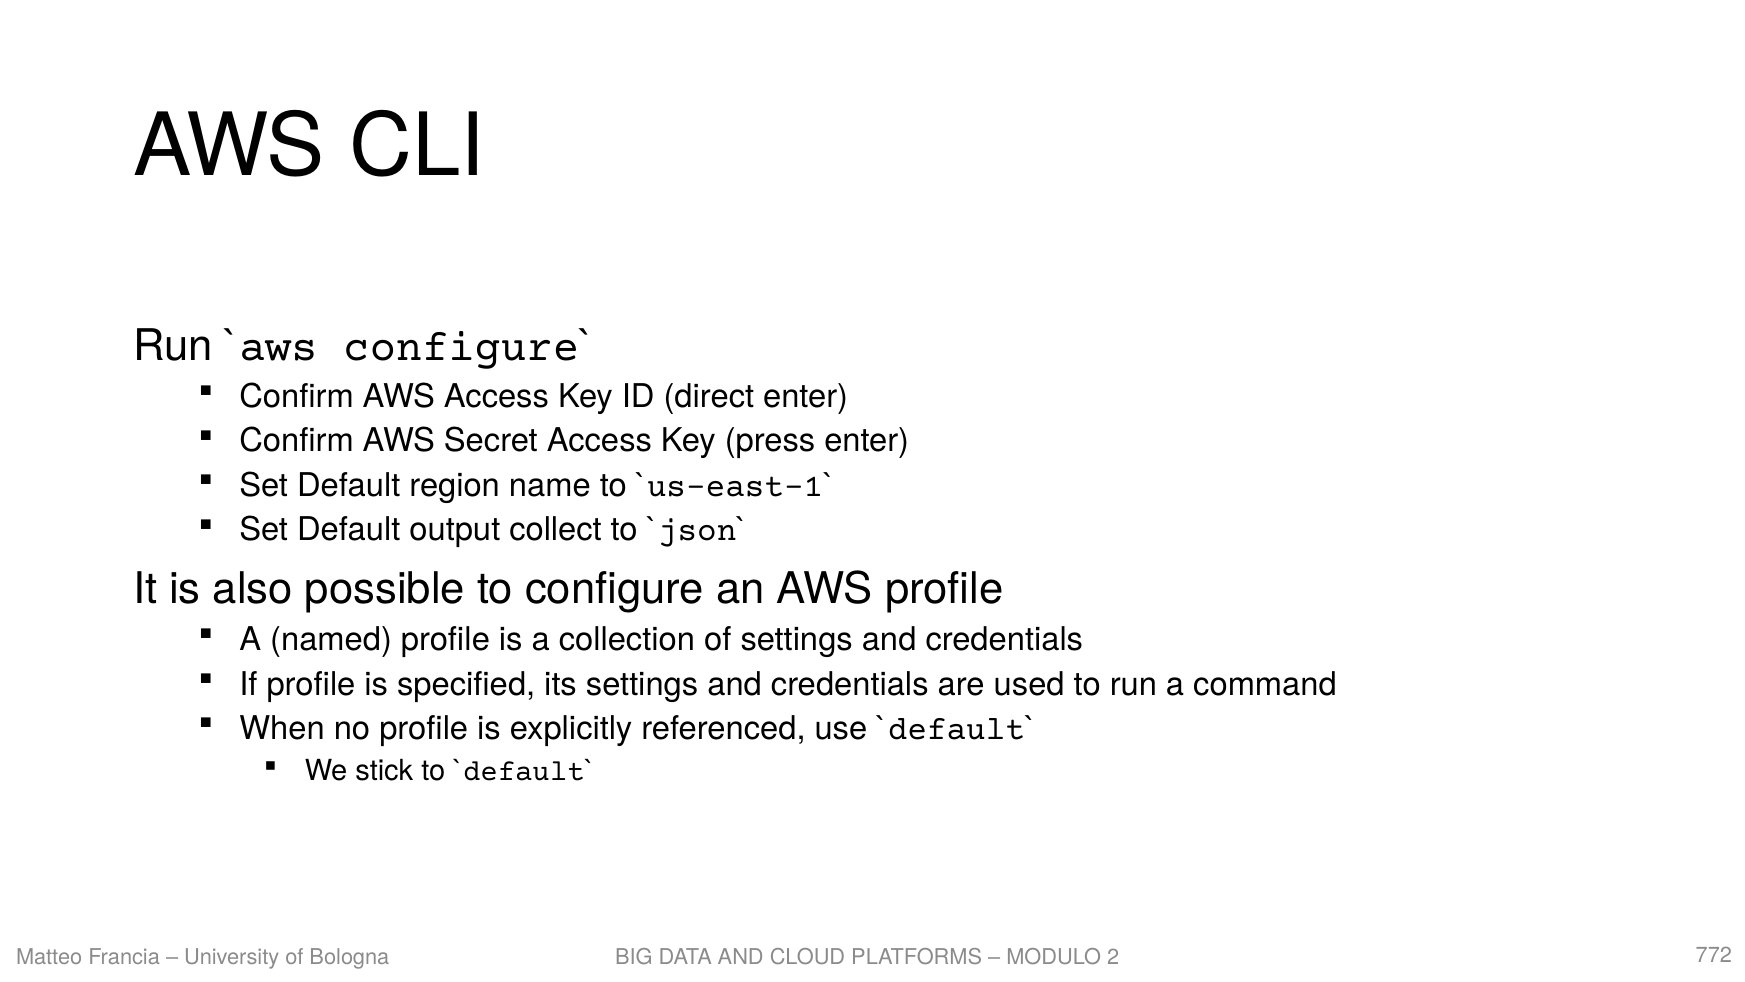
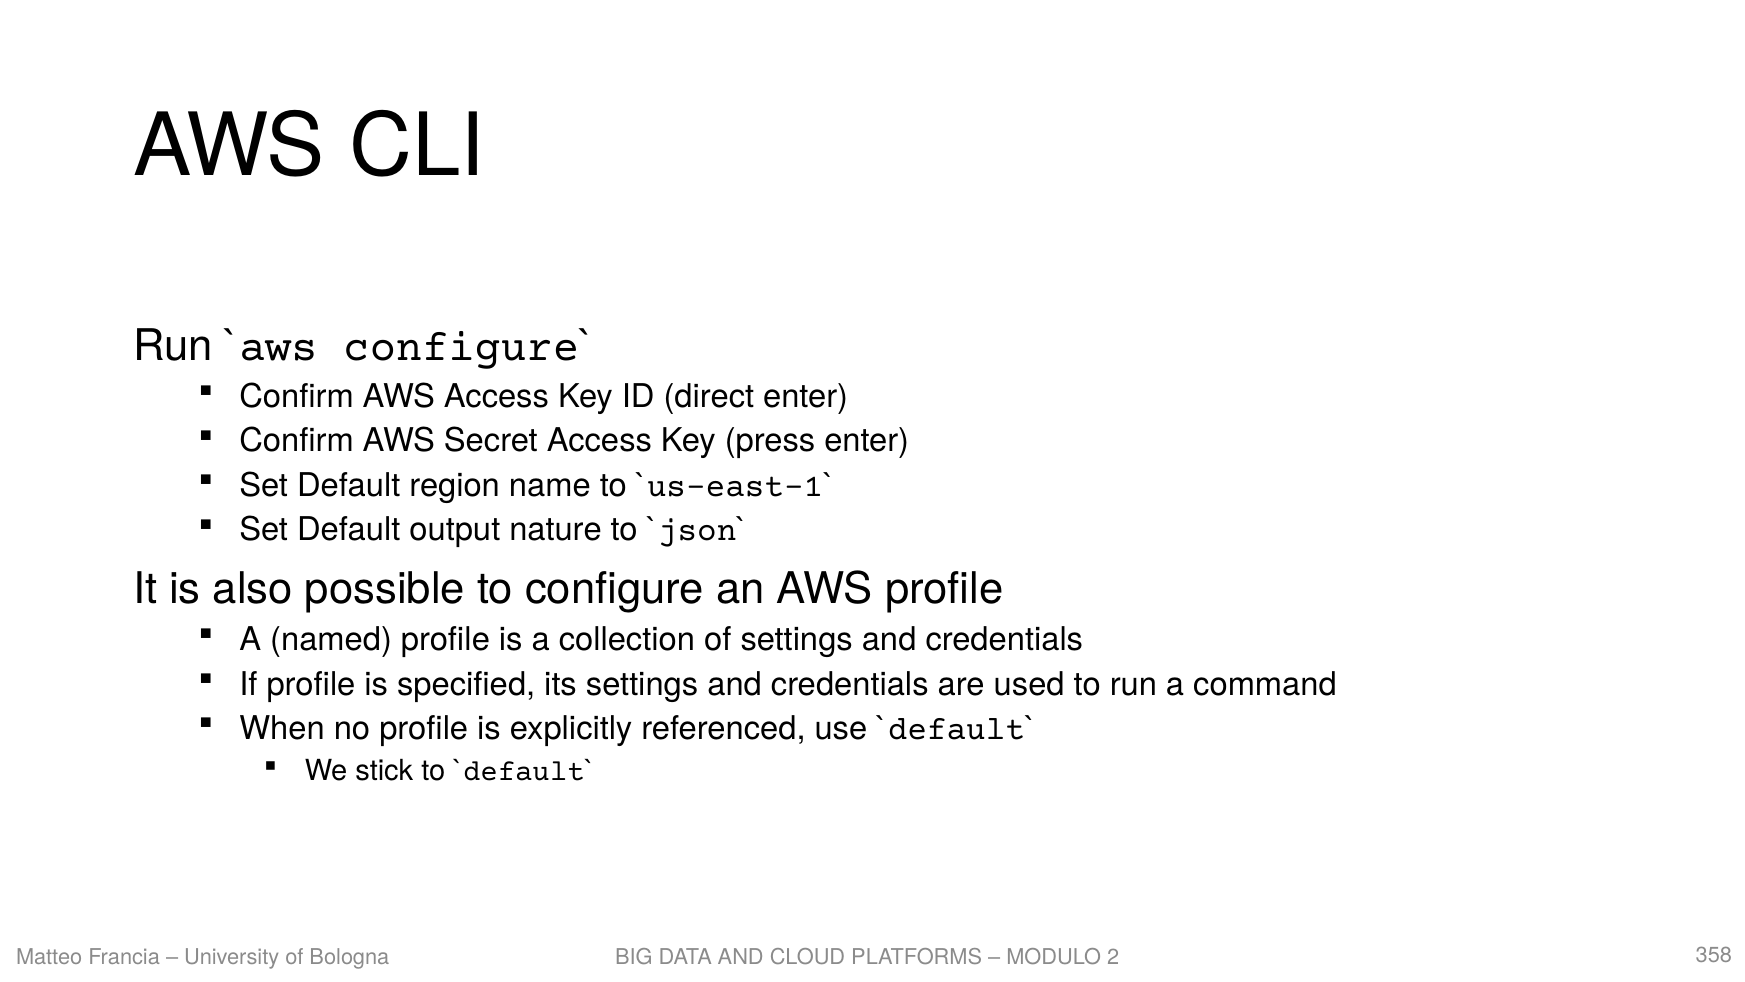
collect: collect -> nature (556, 530)
772: 772 -> 358 (1714, 954)
